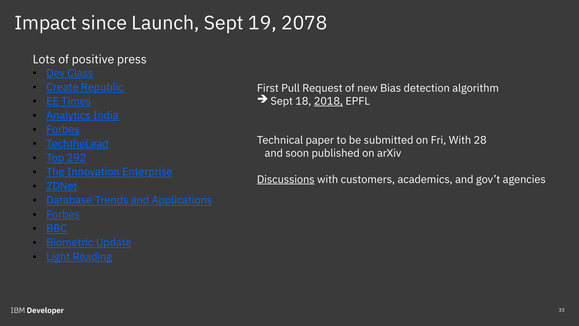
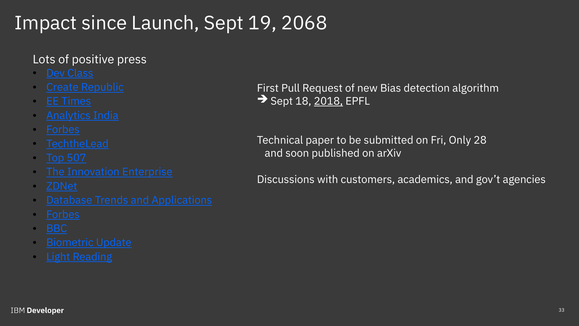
2078: 2078 -> 2068 (304, 23)
Fri With: With -> Only (460, 140)
292: 292 -> 507 (76, 158)
Discussions underline: present -> none (286, 179)
